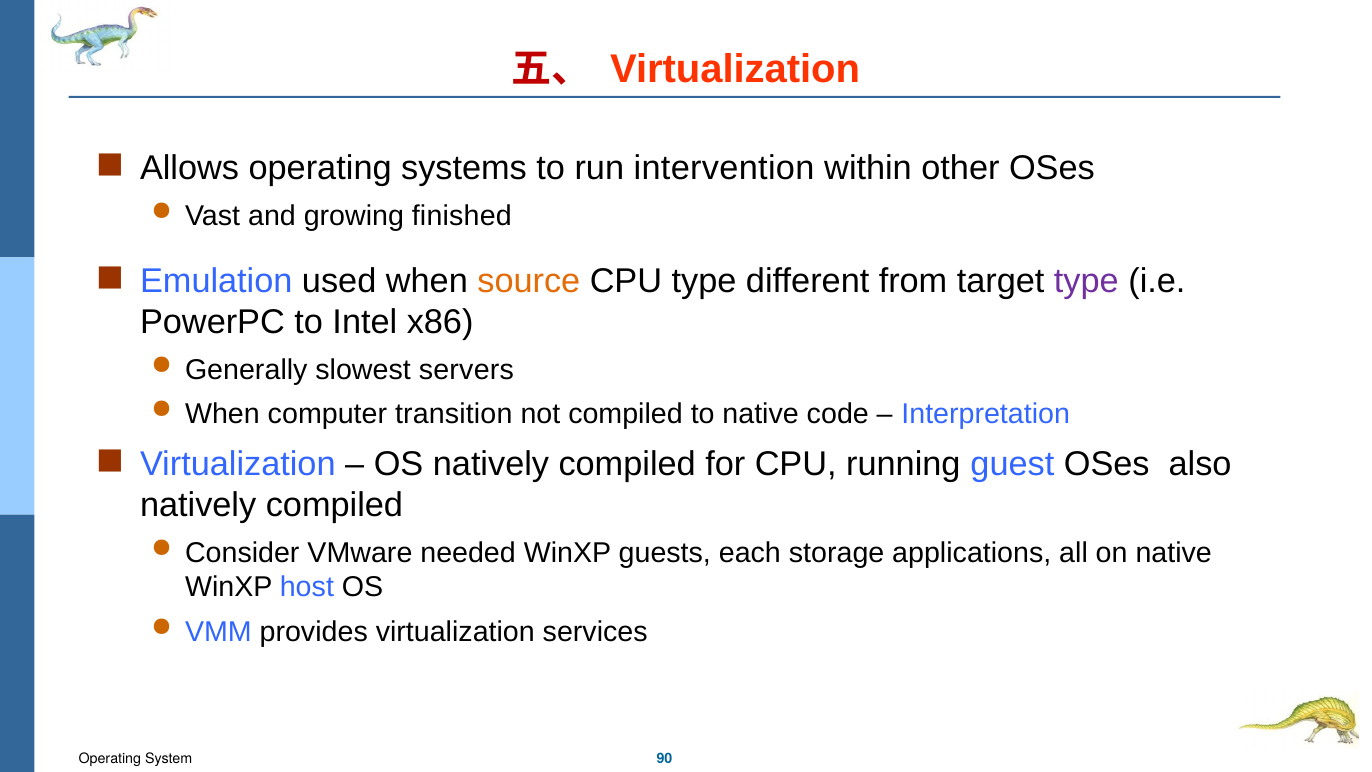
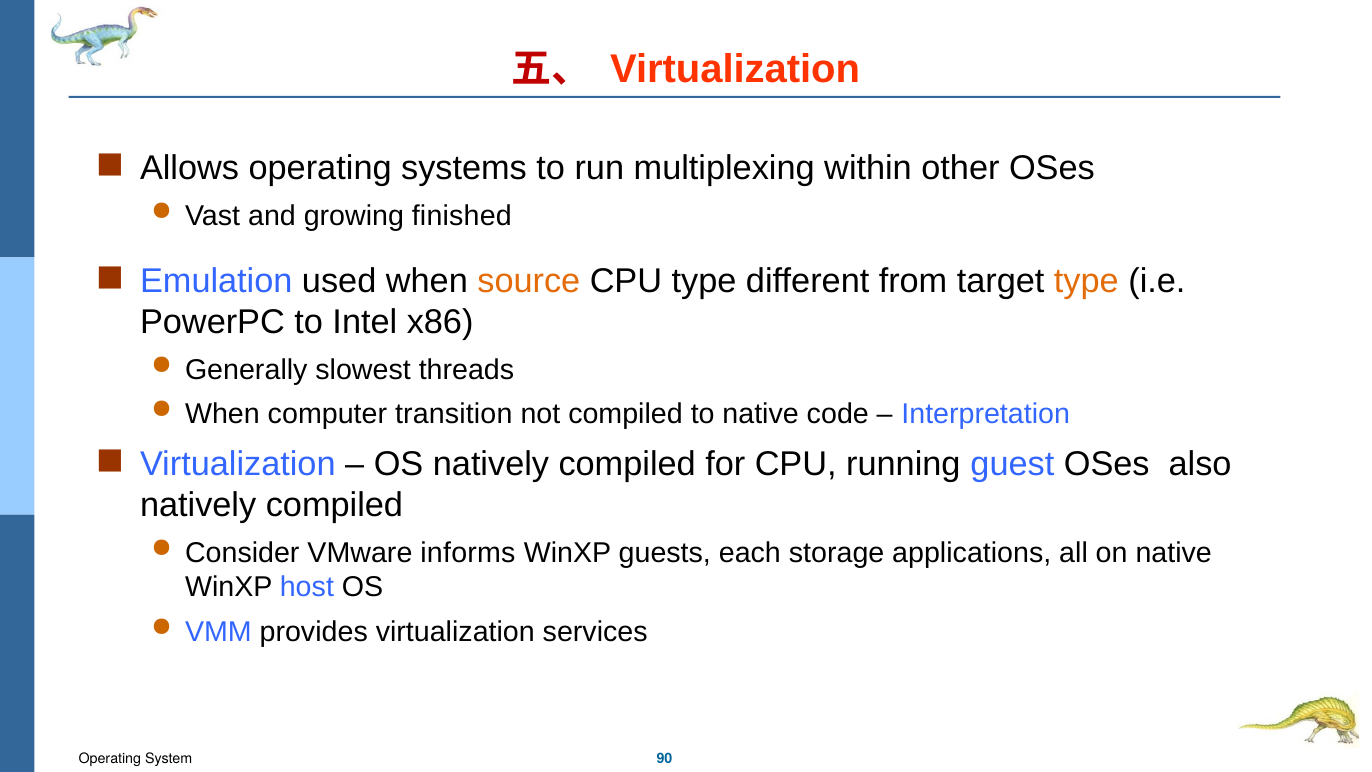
intervention: intervention -> multiplexing (724, 168)
type colour: purple -> orange (1086, 281)
servers: servers -> threads (467, 370)
needed: needed -> informs (468, 553)
